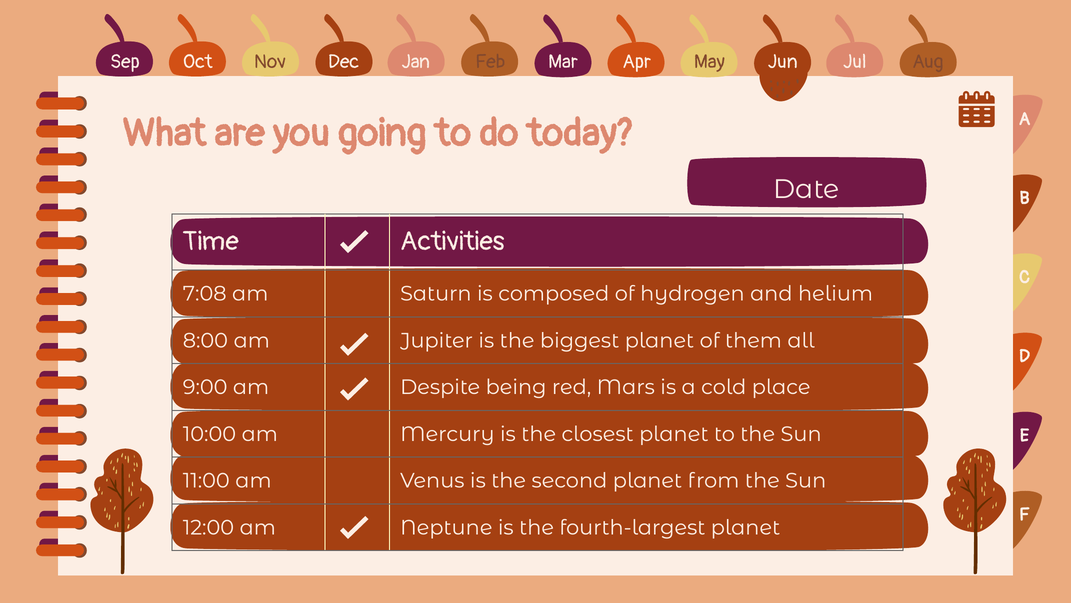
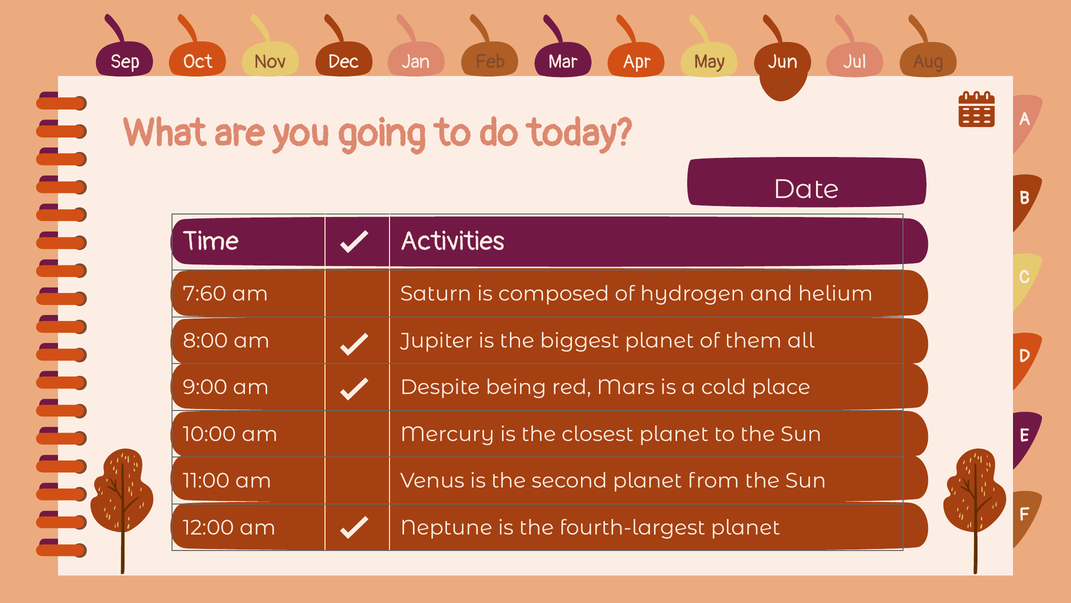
7:08: 7:08 -> 7:60 (205, 294)
